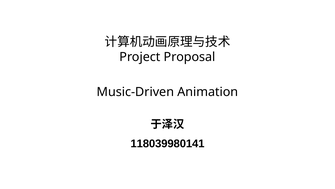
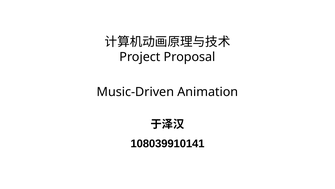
118039980141: 118039980141 -> 108039910141 (167, 143)
